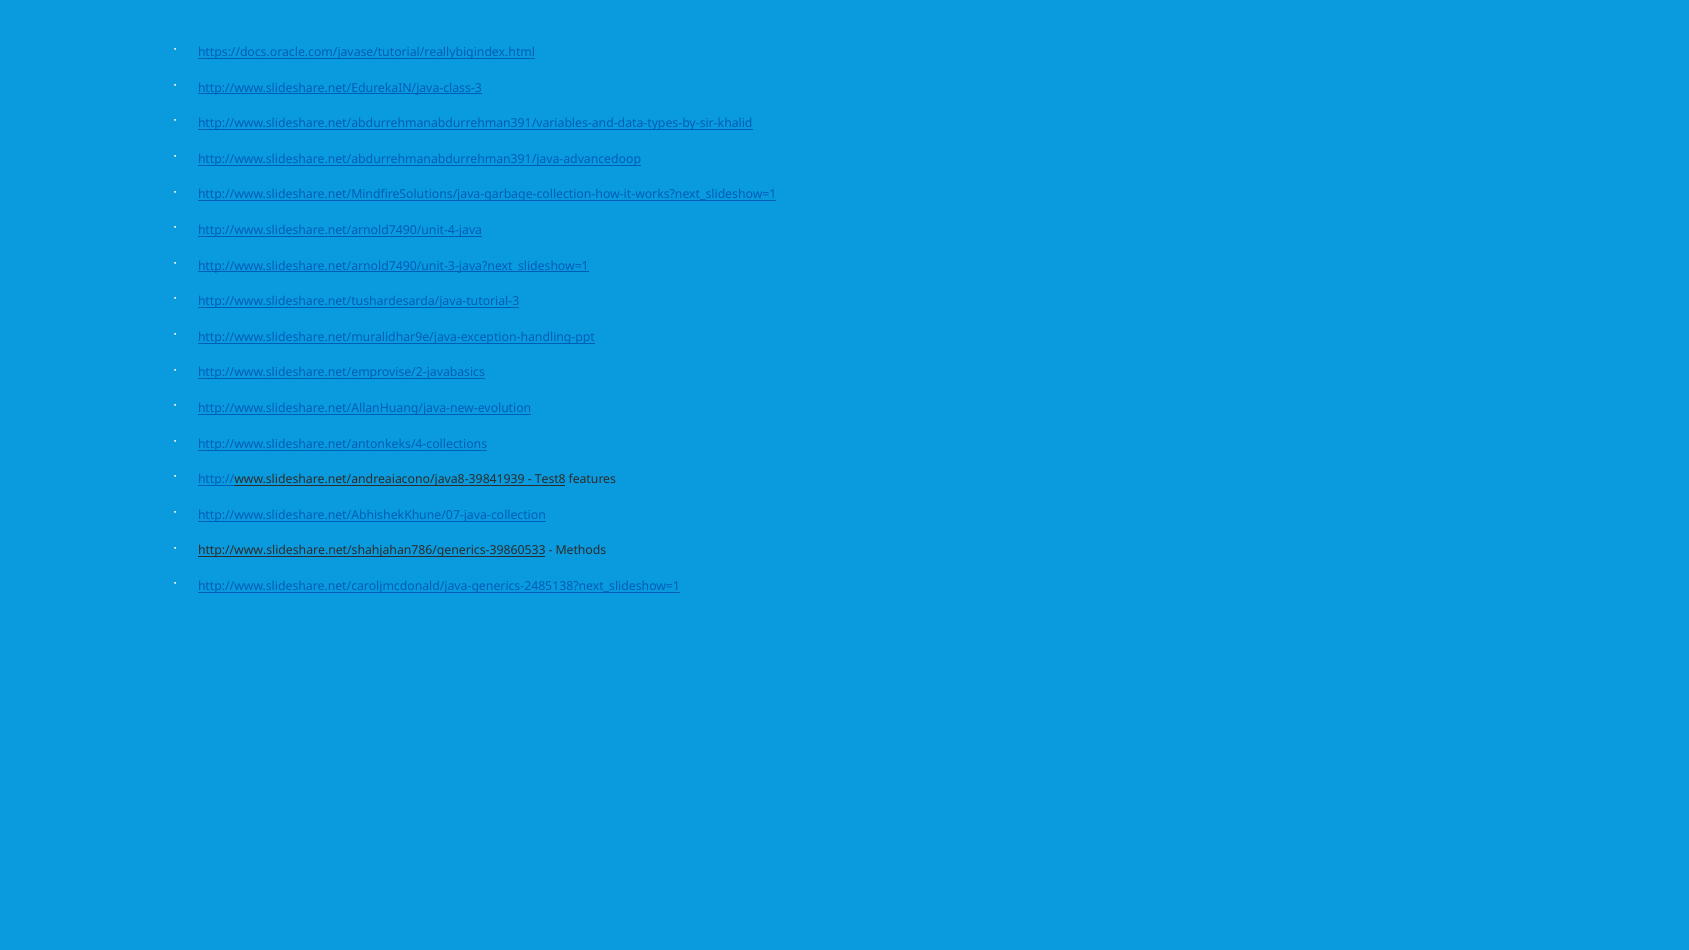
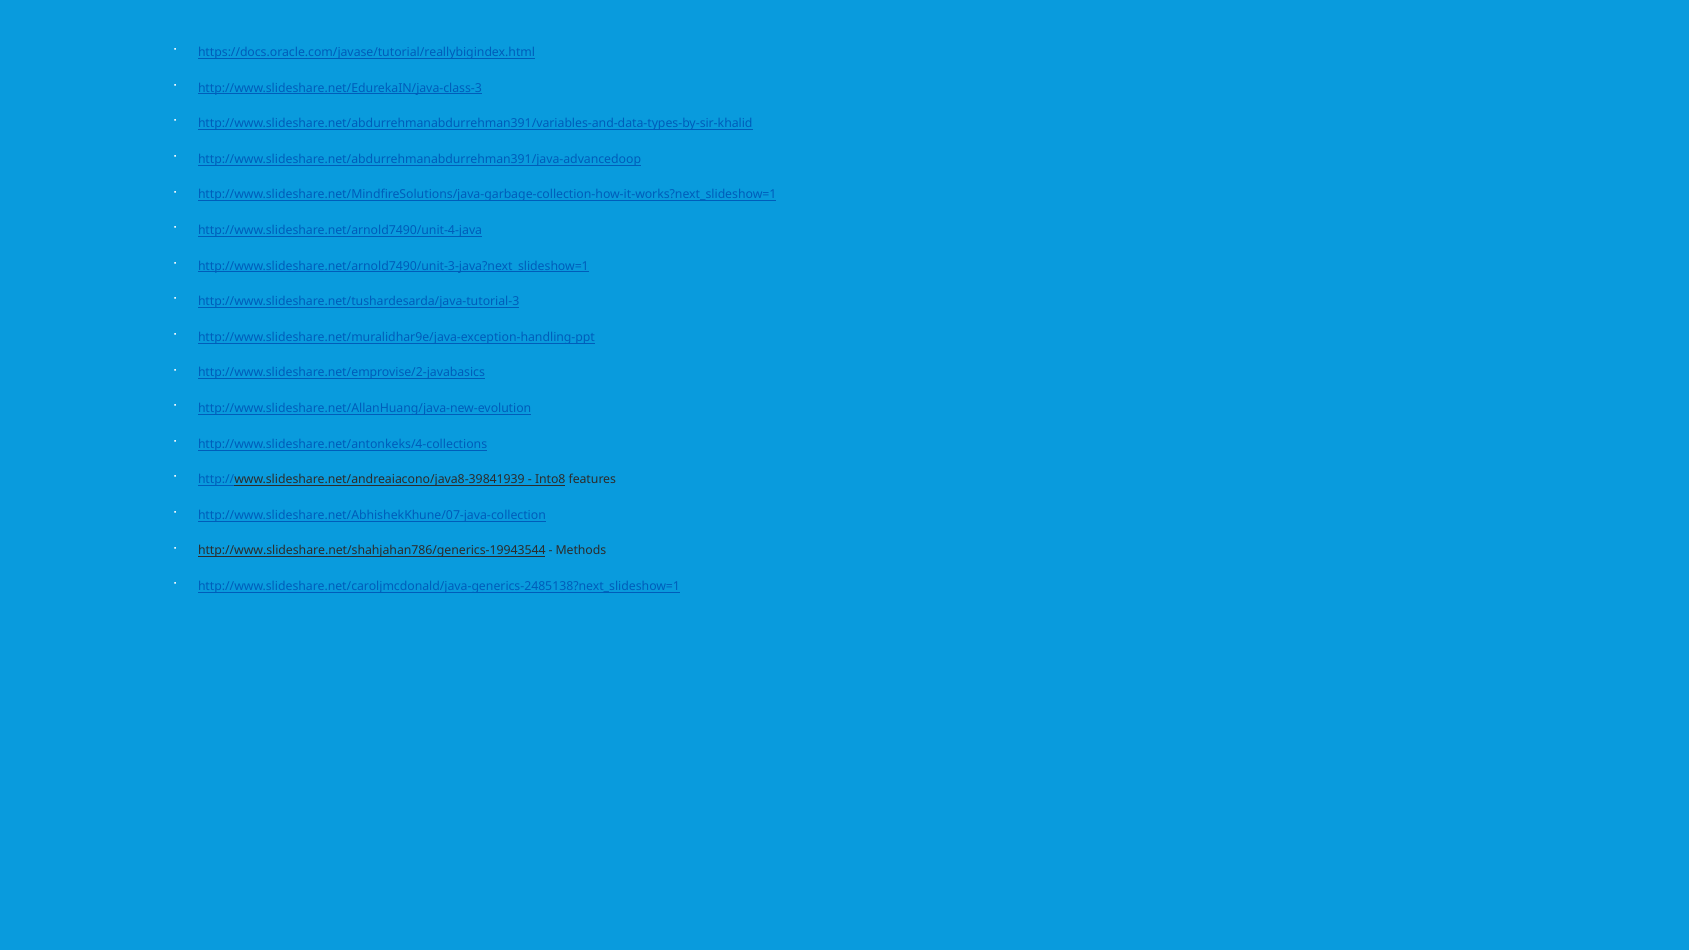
Test8: Test8 -> Into8 (550, 480)
http://www.slideshare.net/shahjahan786/generics-39860533: http://www.slideshare.net/shahjahan786/generics-39860533 -> http://www.slideshare.net/shahjahan786/generics-19943544 (372, 551)
